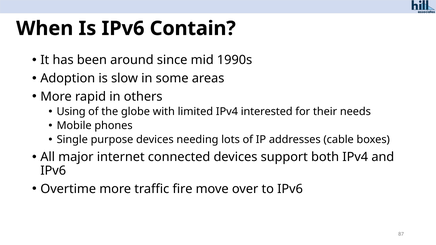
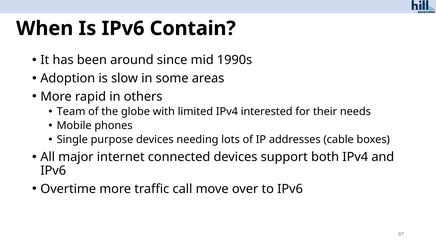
Using: Using -> Team (71, 112)
fire: fire -> call (182, 189)
